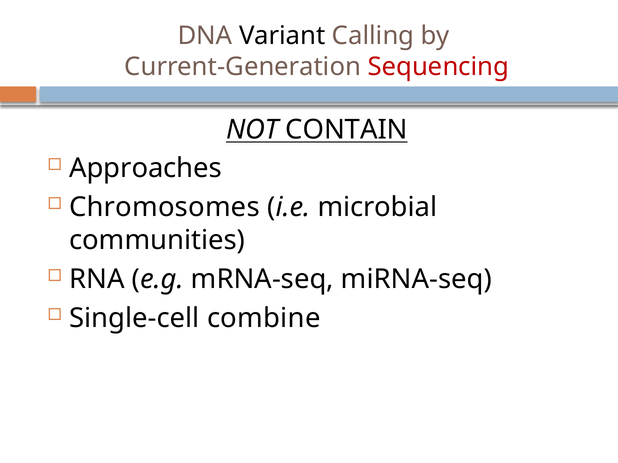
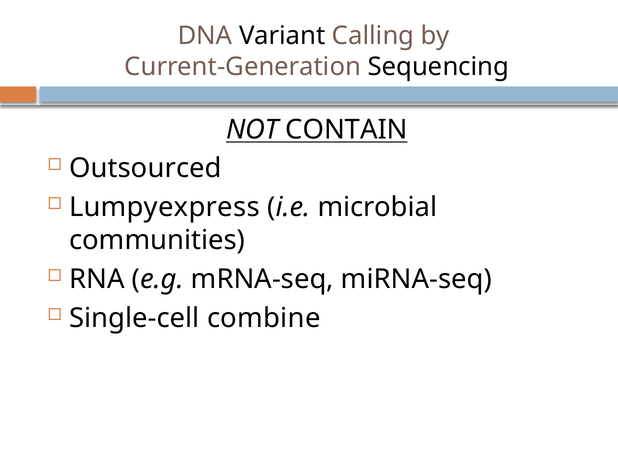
Sequencing colour: red -> black (438, 67)
Approaches: Approaches -> Outsourced (145, 169)
Chromosomes: Chromosomes -> Lumpyexpress (164, 208)
